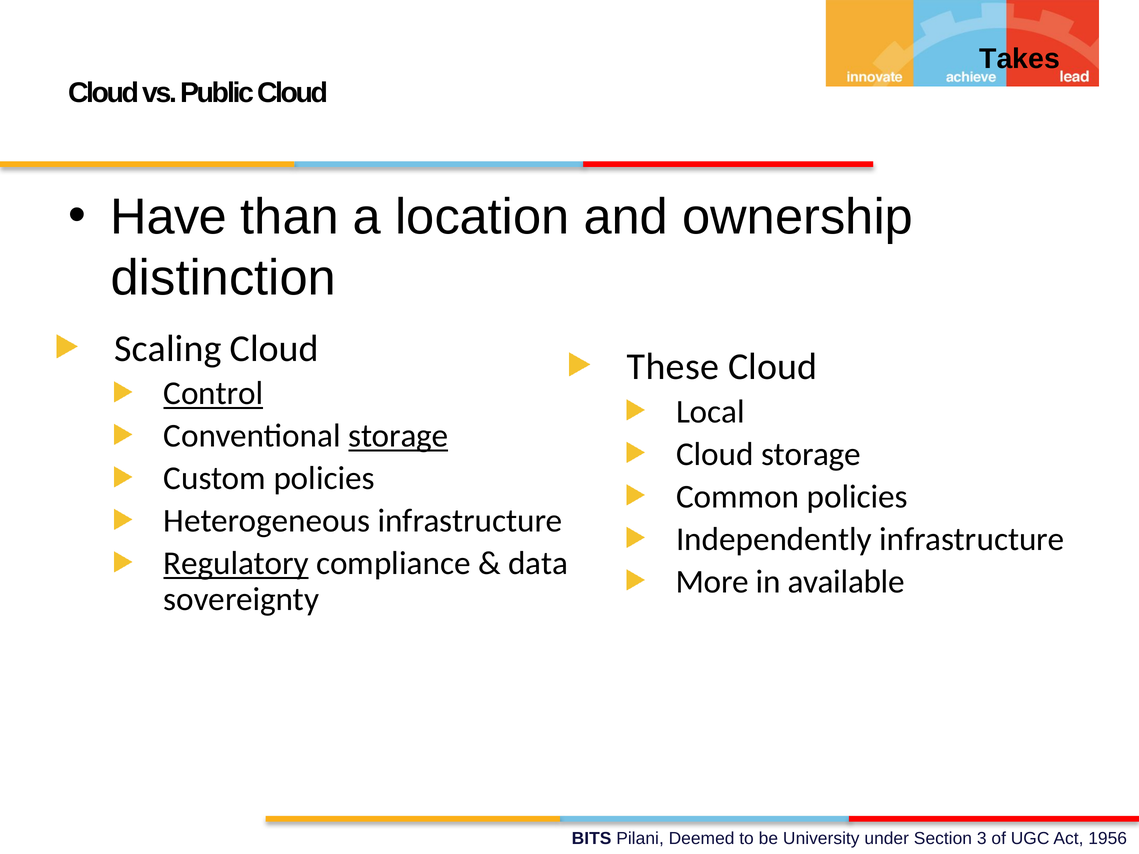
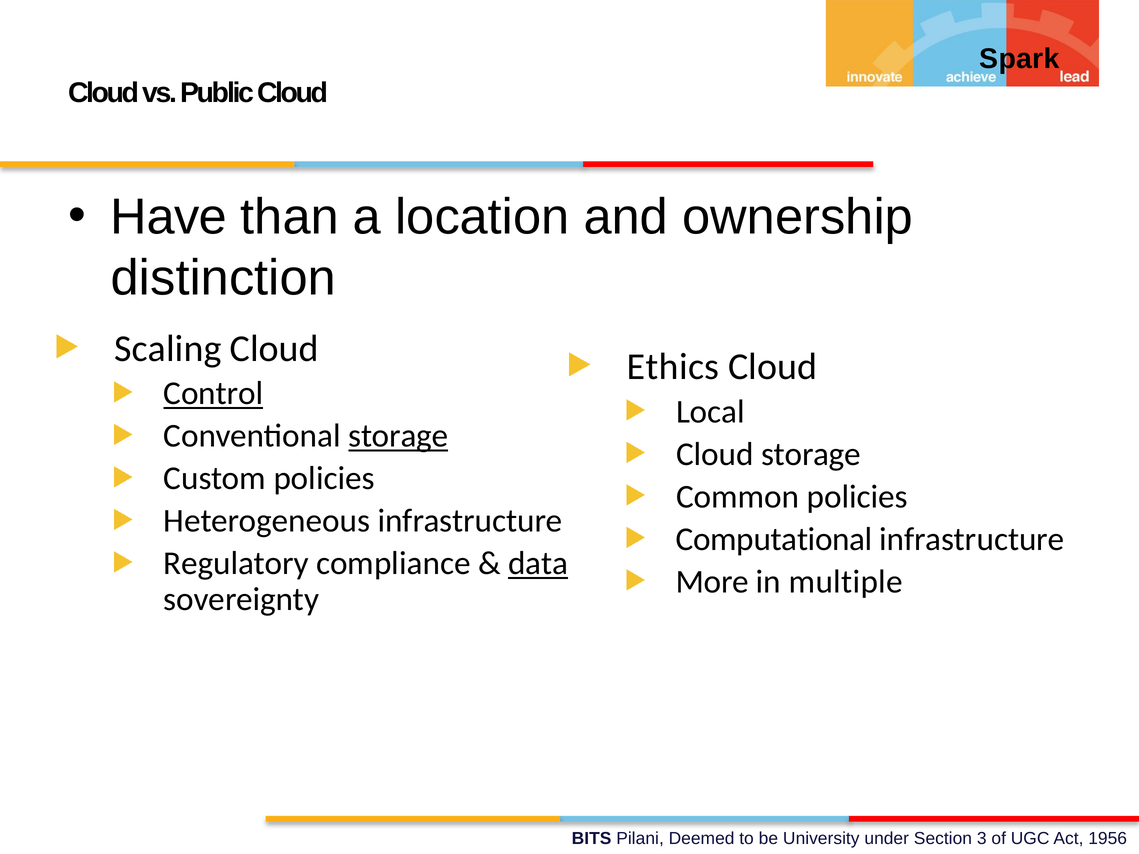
Takes: Takes -> Spark (1019, 59)
These: These -> Ethics (673, 367)
Independently: Independently -> Computational (774, 539)
Regulatory underline: present -> none (236, 564)
data underline: none -> present (538, 564)
available: available -> multiple (846, 582)
